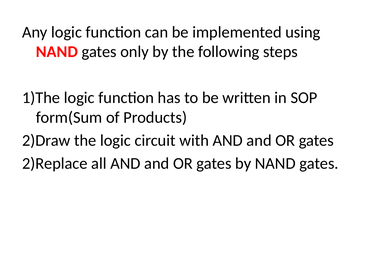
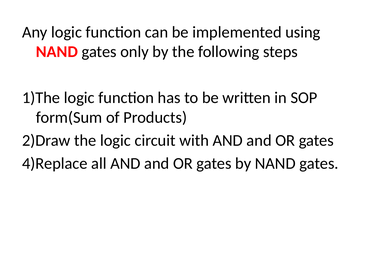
2)Replace: 2)Replace -> 4)Replace (55, 163)
